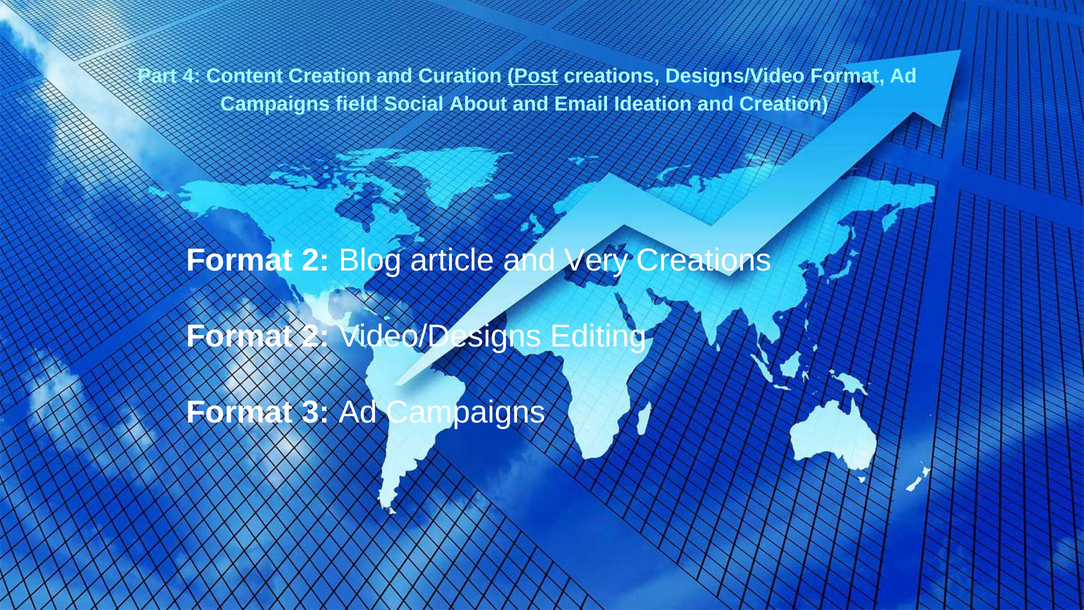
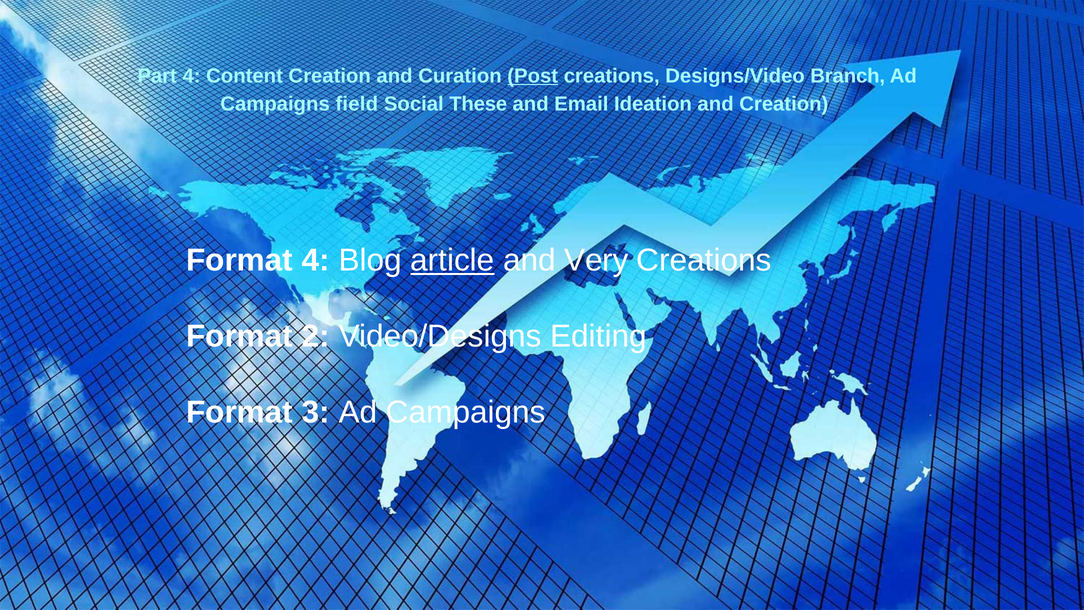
Designs/Video Format: Format -> Branch (848, 76)
About: About -> These (478, 104)
2: 2 -> 4 (316, 260)
article underline: none -> present (452, 260)
